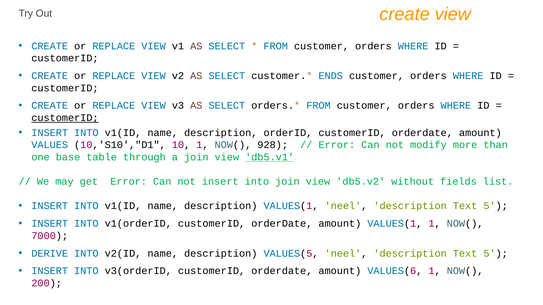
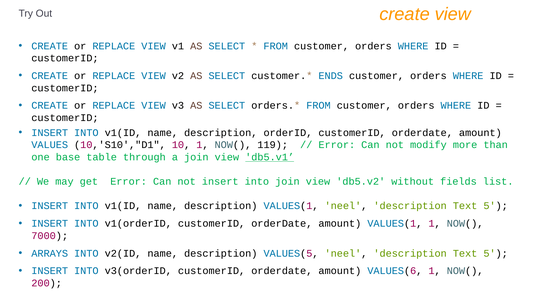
customerID underline: present -> none (65, 118)
928: 928 -> 119 (273, 145)
DERIVE: DERIVE -> ARRAYS (50, 254)
